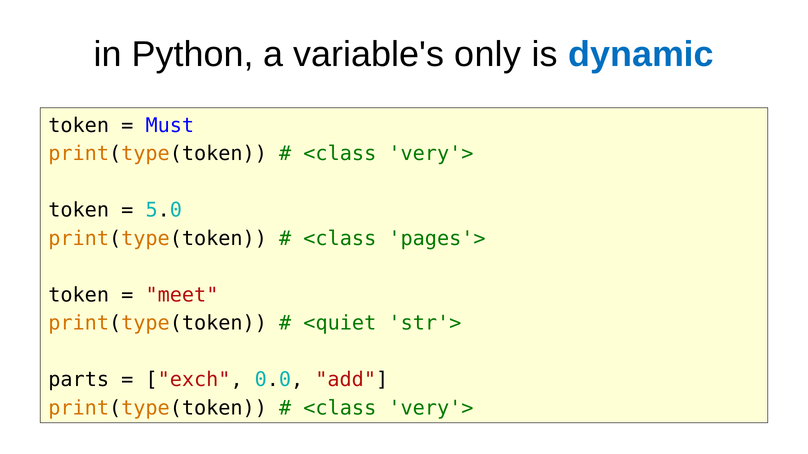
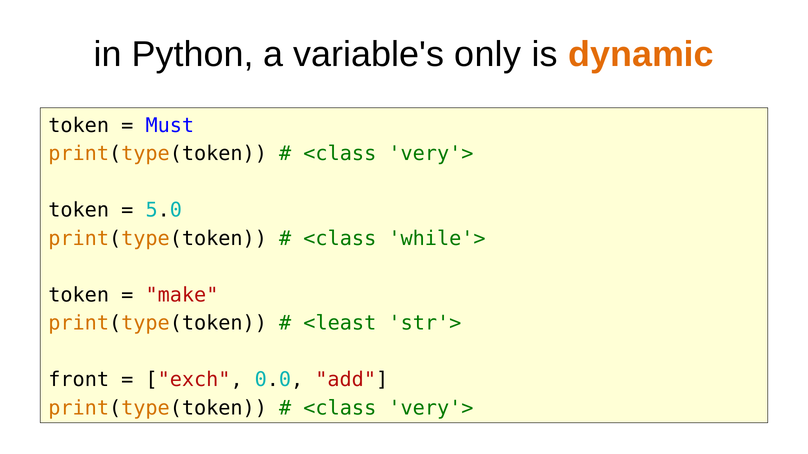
dynamic colour: blue -> orange (641, 54)
pages'>: pages'> -> while'> (437, 239)
meet: meet -> make (182, 295)
<quiet: <quiet -> <least (340, 324)
parts: parts -> front (79, 380)
